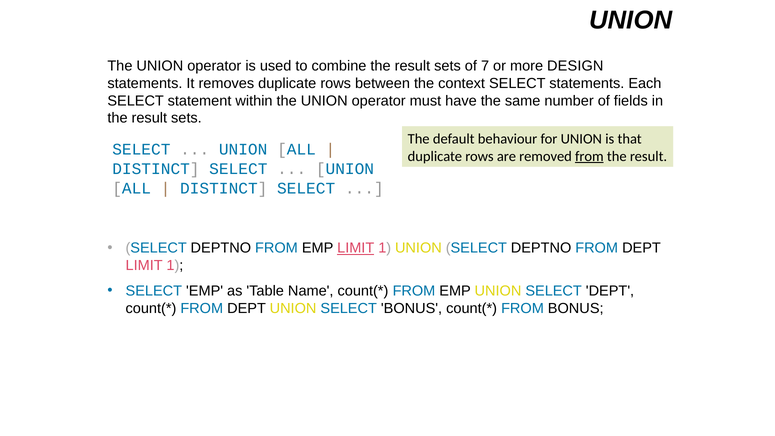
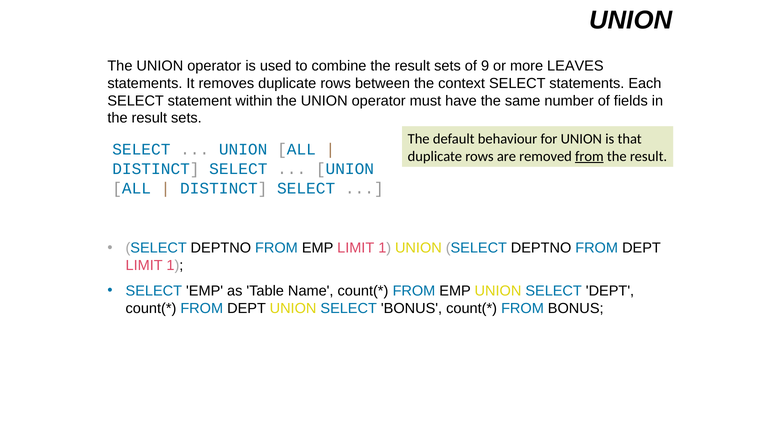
7: 7 -> 9 (485, 66)
DESIGN: DESIGN -> LEAVES (575, 66)
LIMIT underline: present -> none (356, 248)
